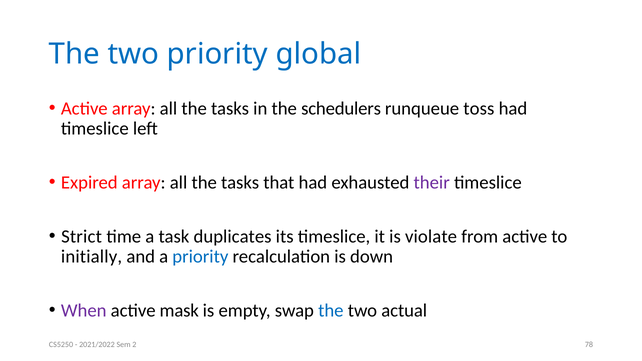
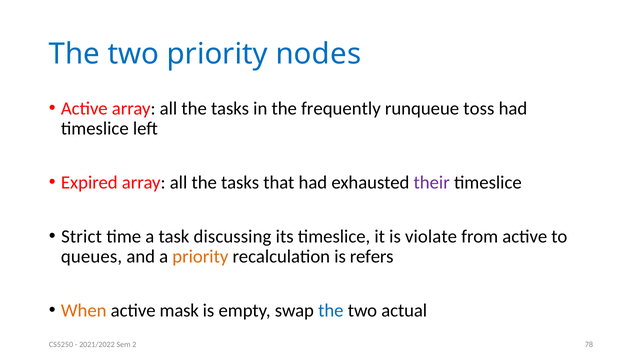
global: global -> nodes (318, 54)
schedulers: schedulers -> frequently (341, 109)
duplicates: duplicates -> discussing (232, 236)
initially: initially -> queues (92, 257)
priority colour: blue -> orange (200, 257)
down: down -> refers (372, 257)
When colour: purple -> orange (84, 311)
